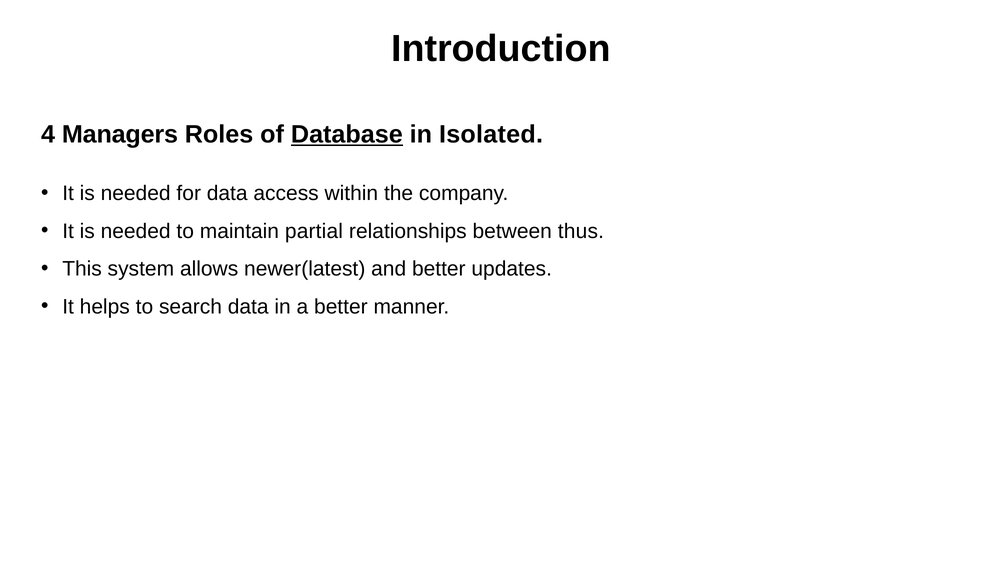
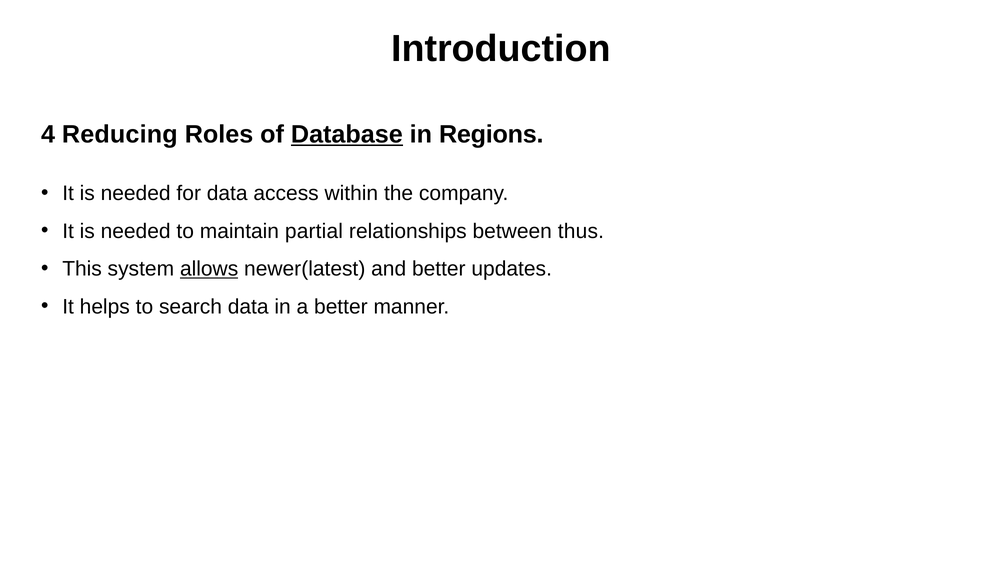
Managers: Managers -> Reducing (120, 135)
Isolated: Isolated -> Regions (491, 135)
allows underline: none -> present (209, 269)
